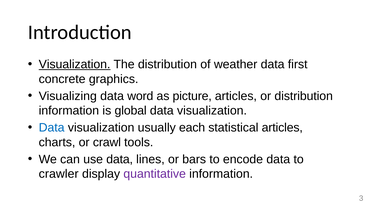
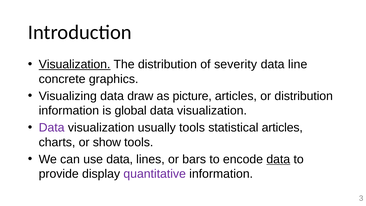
weather: weather -> severity (236, 64)
first: first -> line (298, 64)
word: word -> draw (140, 96)
Data colour: blue -> purple (52, 128)
usually each: each -> tools (192, 128)
crawl: crawl -> show (107, 142)
data underline: none -> present (278, 159)
crawler: crawler -> provide (59, 174)
